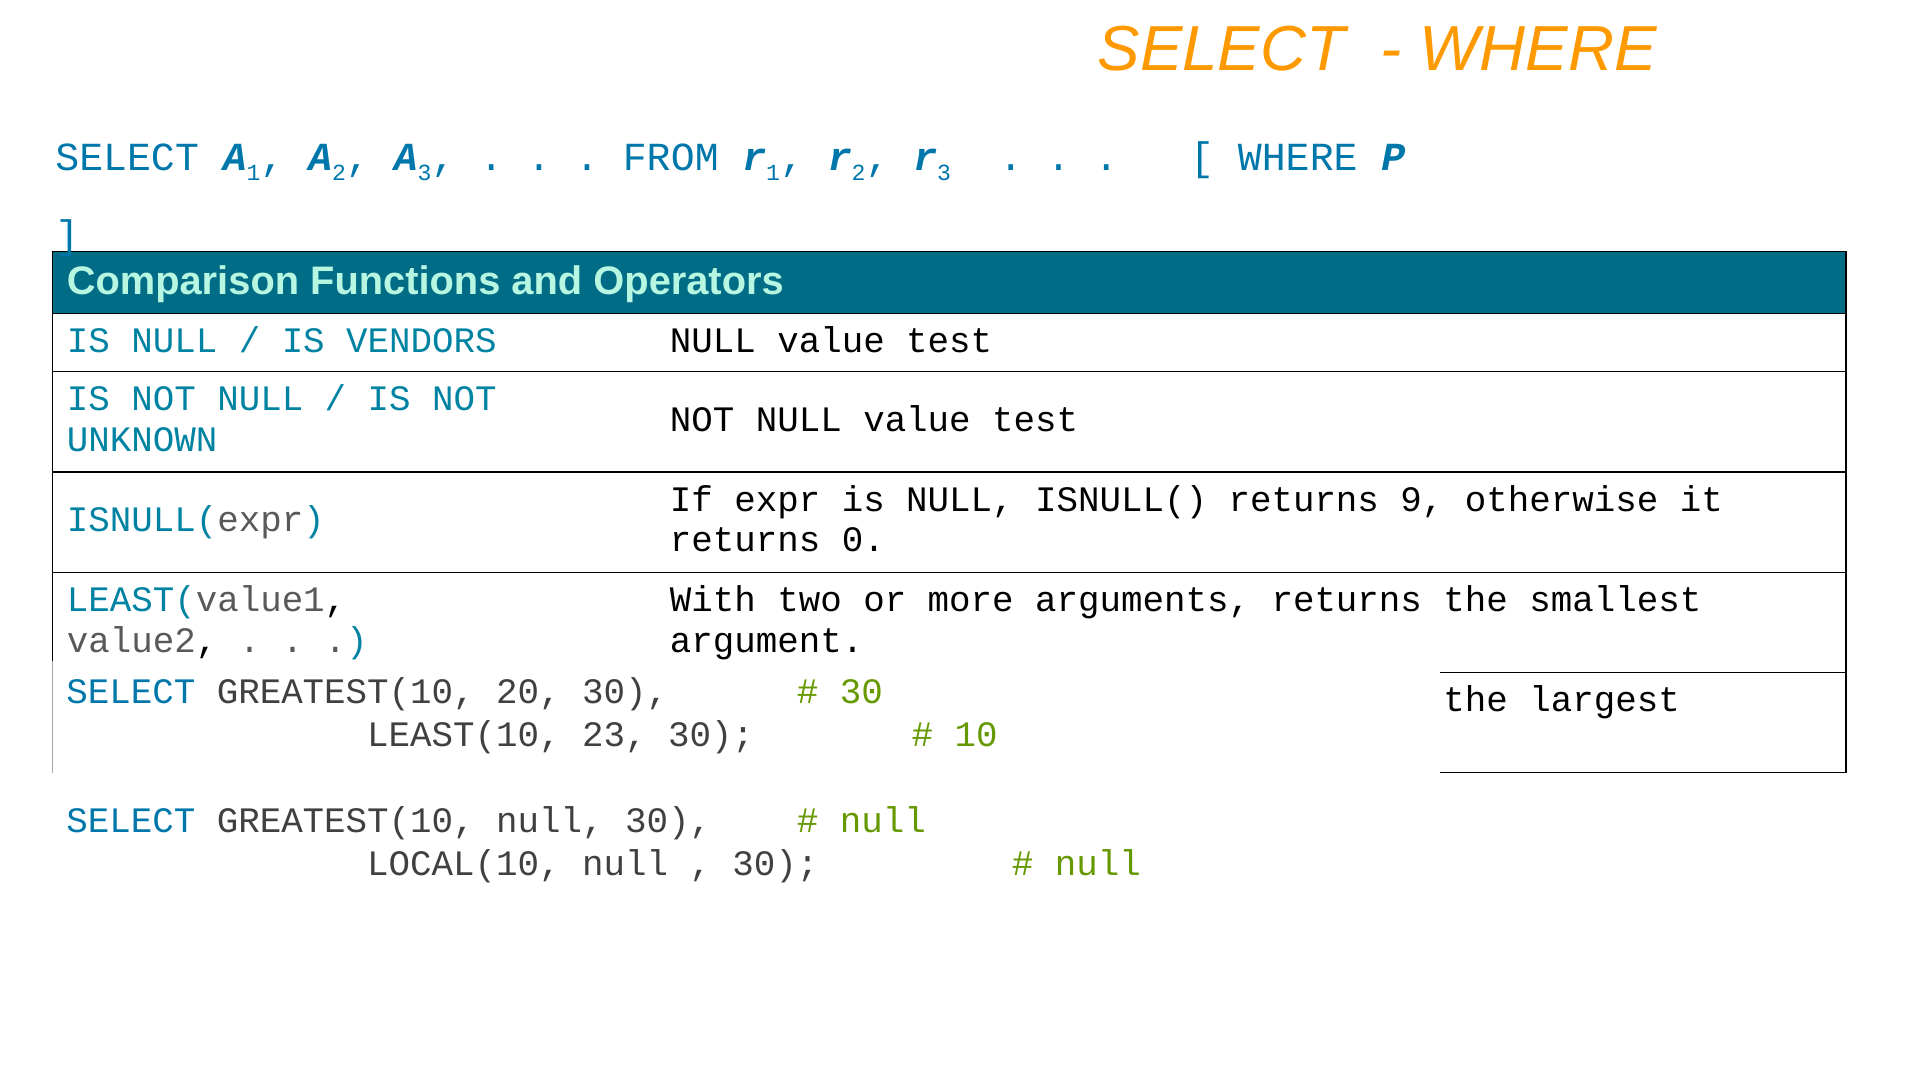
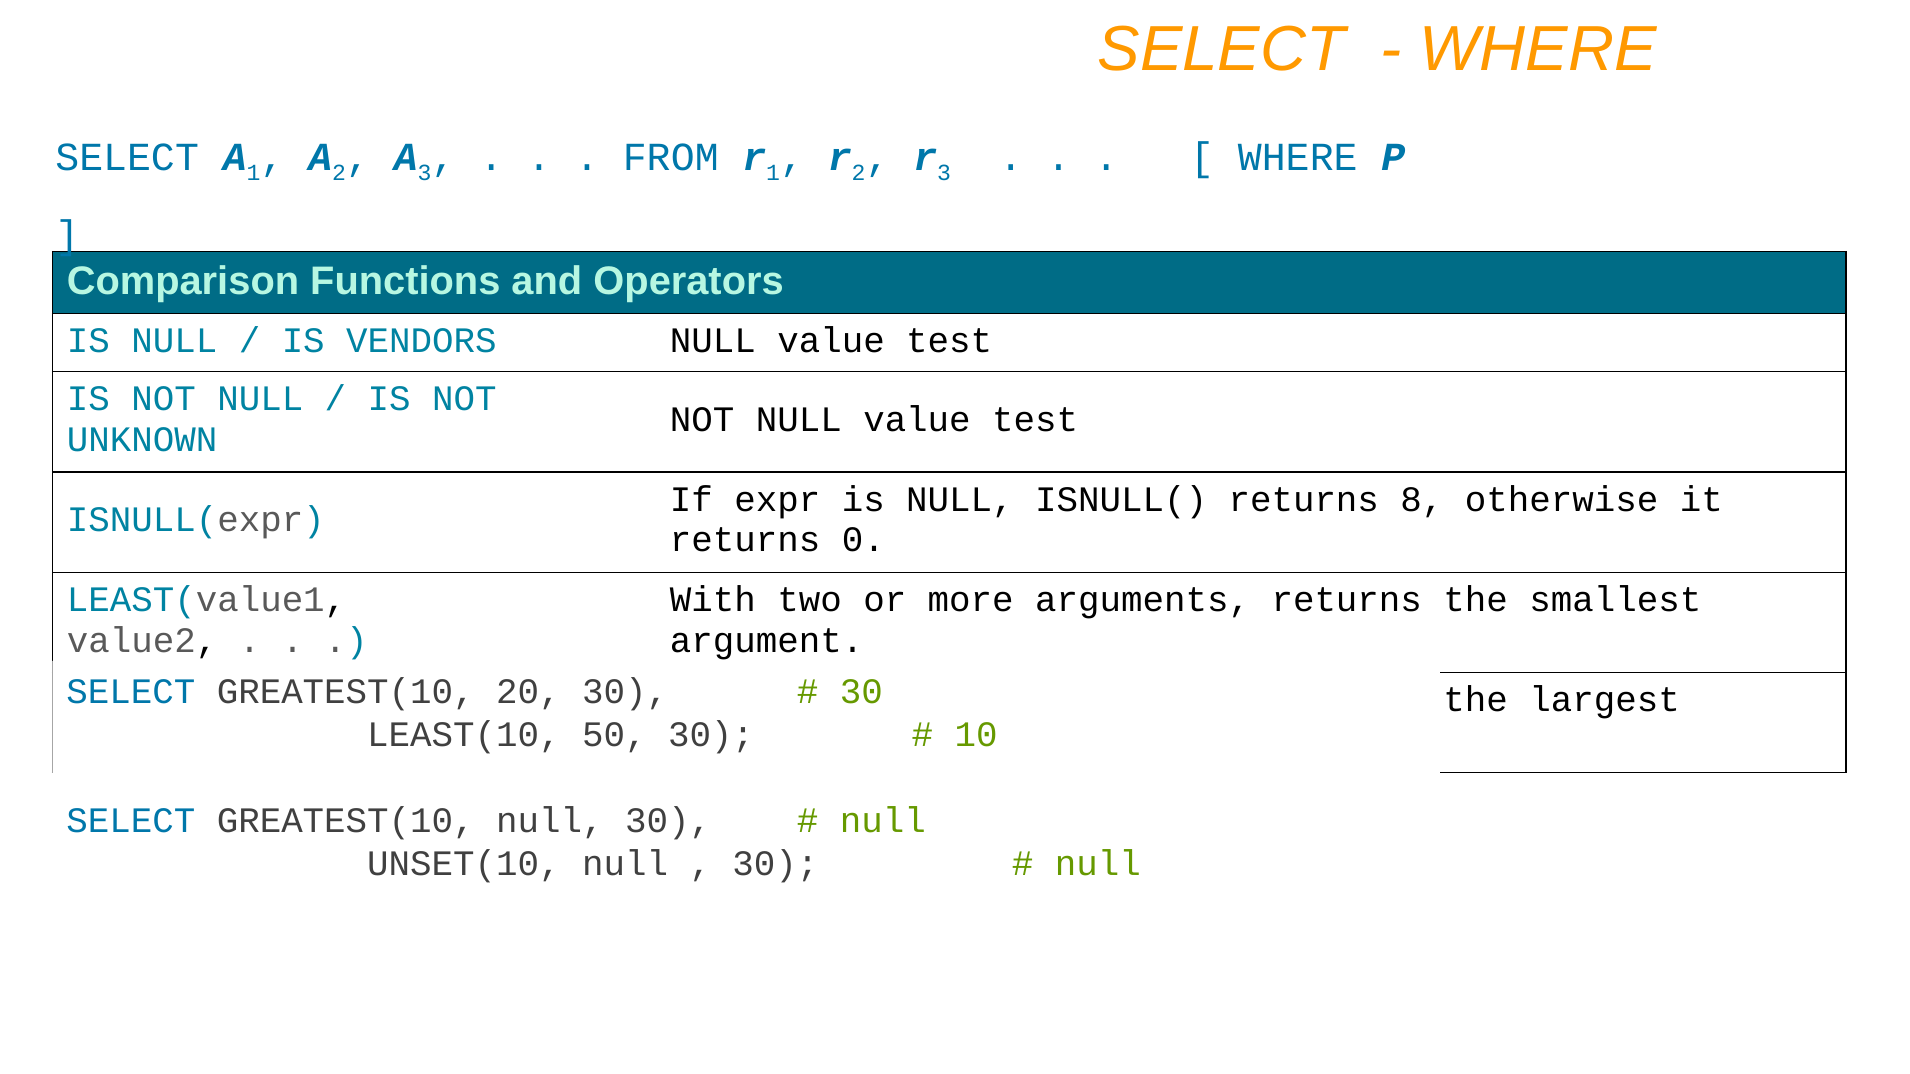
9: 9 -> 8 (1422, 500)
23: 23 -> 50 (614, 735)
LOCAL(10: LOCAL(10 -> UNSET(10 (464, 864)
